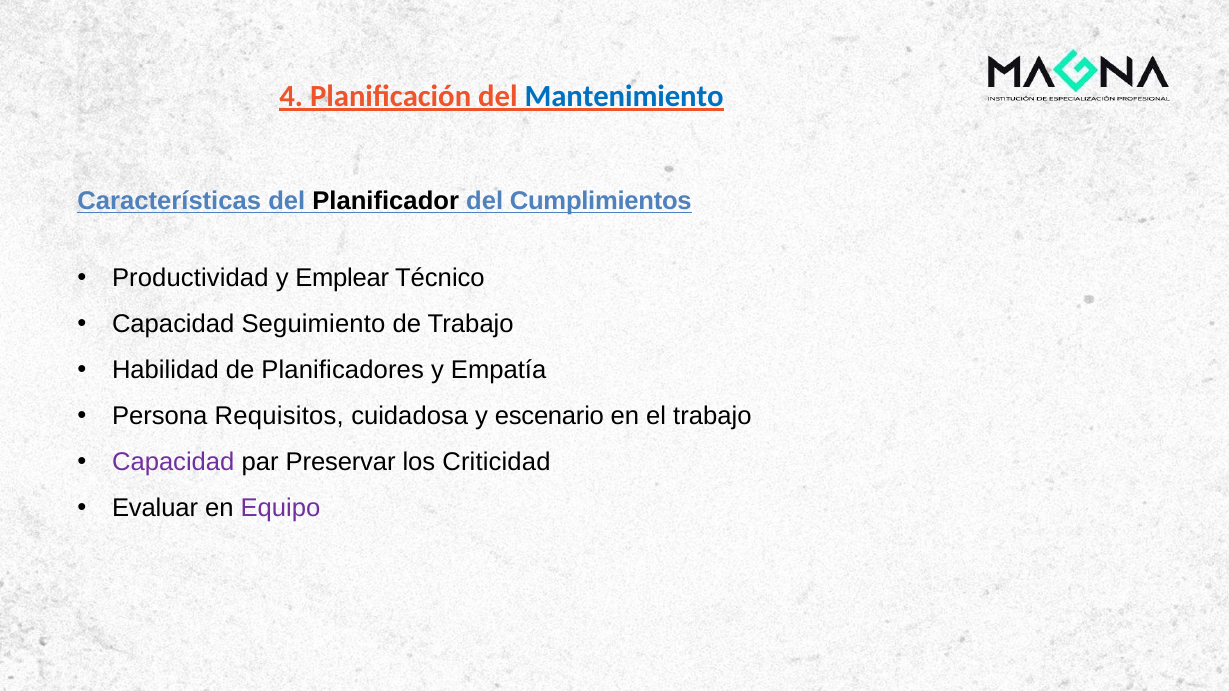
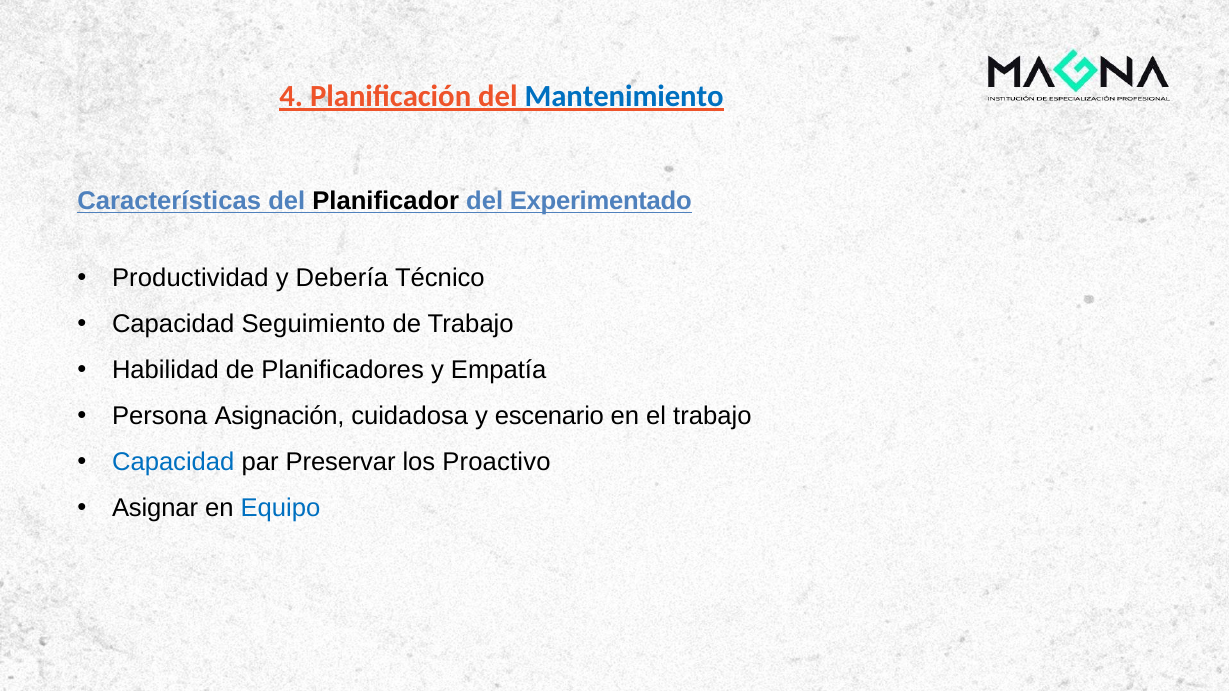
Cumplimientos: Cumplimientos -> Experimentado (601, 201)
Emplear: Emplear -> Debería (342, 278)
Requisitos: Requisitos -> Asignación (279, 417)
Capacidad colour: purple -> blue (173, 463)
Criticidad: Criticidad -> Proactivo (496, 463)
Evaluar: Evaluar -> Asignar (155, 509)
Equipo colour: purple -> blue (280, 509)
